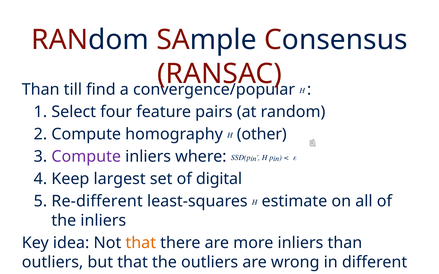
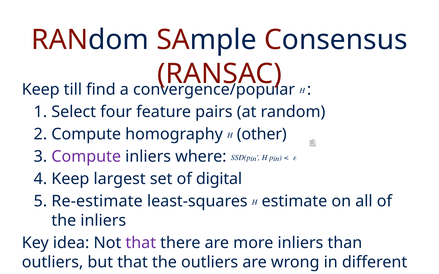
Than: Than -> Keep (41, 90)
Re-different: Re-different -> Re-estimate (97, 202)
that colour: orange -> purple (141, 243)
